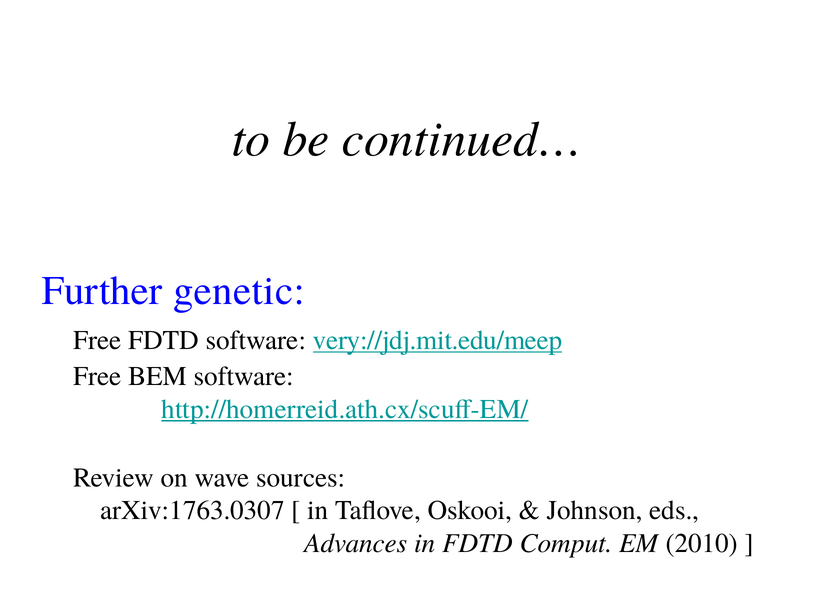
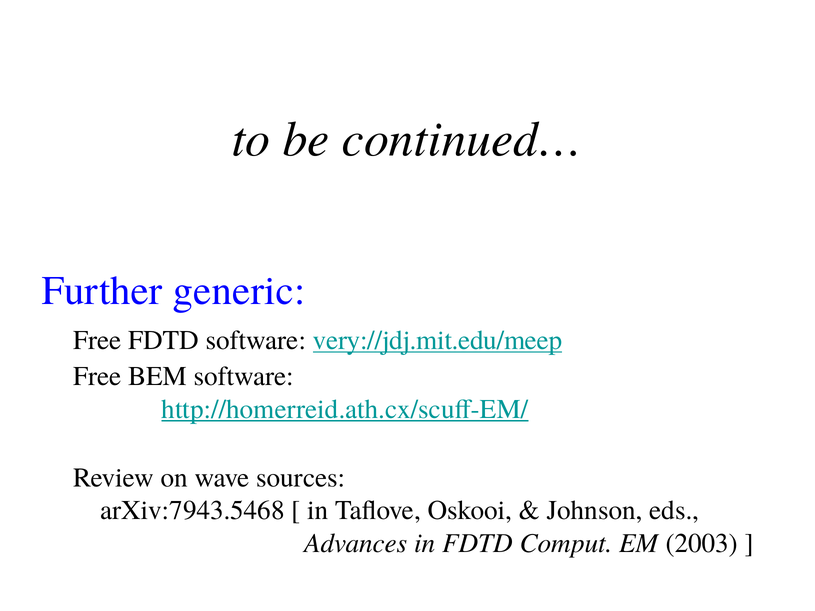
genetic: genetic -> generic (239, 291)
arXiv:1763.0307: arXiv:1763.0307 -> arXiv:7943.5468 (192, 511)
2010: 2010 -> 2003 (702, 543)
